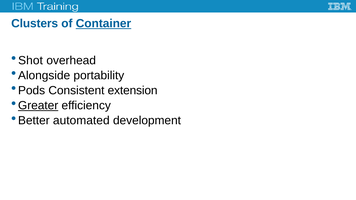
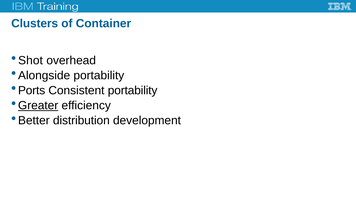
Container underline: present -> none (103, 23)
Pods: Pods -> Ports (32, 91)
Consistent extension: extension -> portability (133, 91)
automated: automated -> distribution (81, 121)
